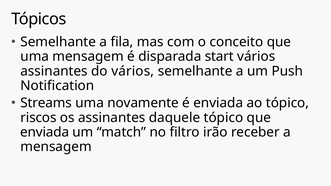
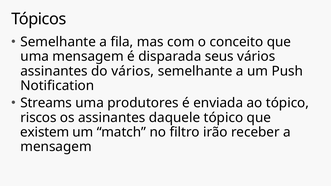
start: start -> seus (219, 57)
novamente: novamente -> produtores (143, 103)
enviada: enviada -> existem (45, 132)
